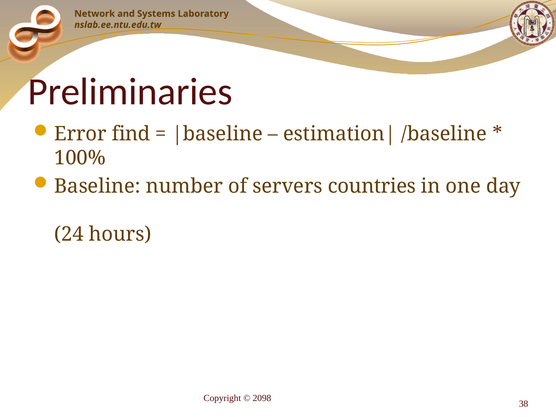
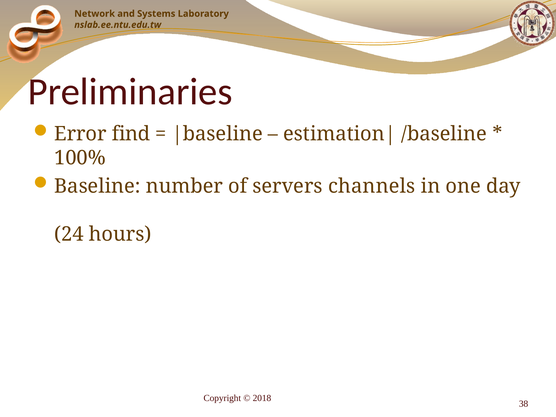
countries: countries -> channels (372, 186)
2098: 2098 -> 2018 (262, 398)
